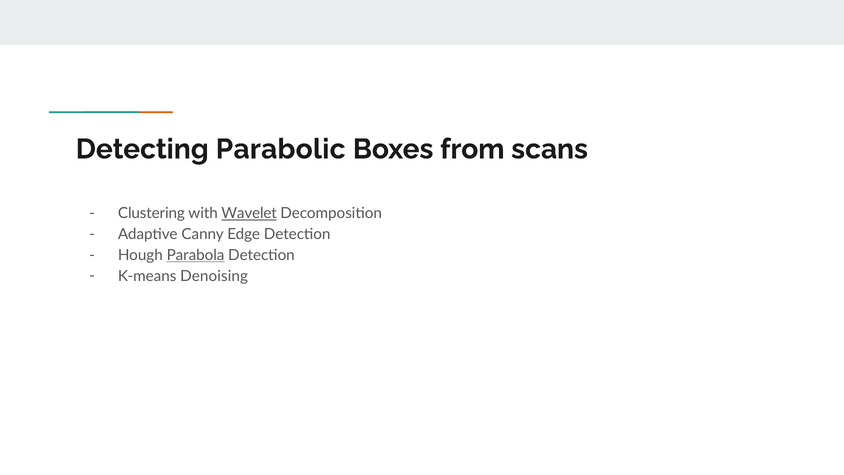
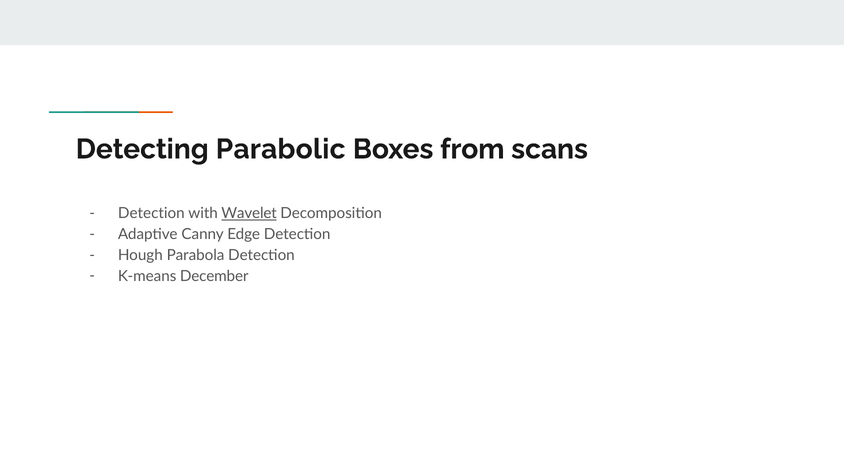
Clustering: Clustering -> Detection (151, 213)
Parabola underline: present -> none (196, 255)
Denoising: Denoising -> December (214, 276)
